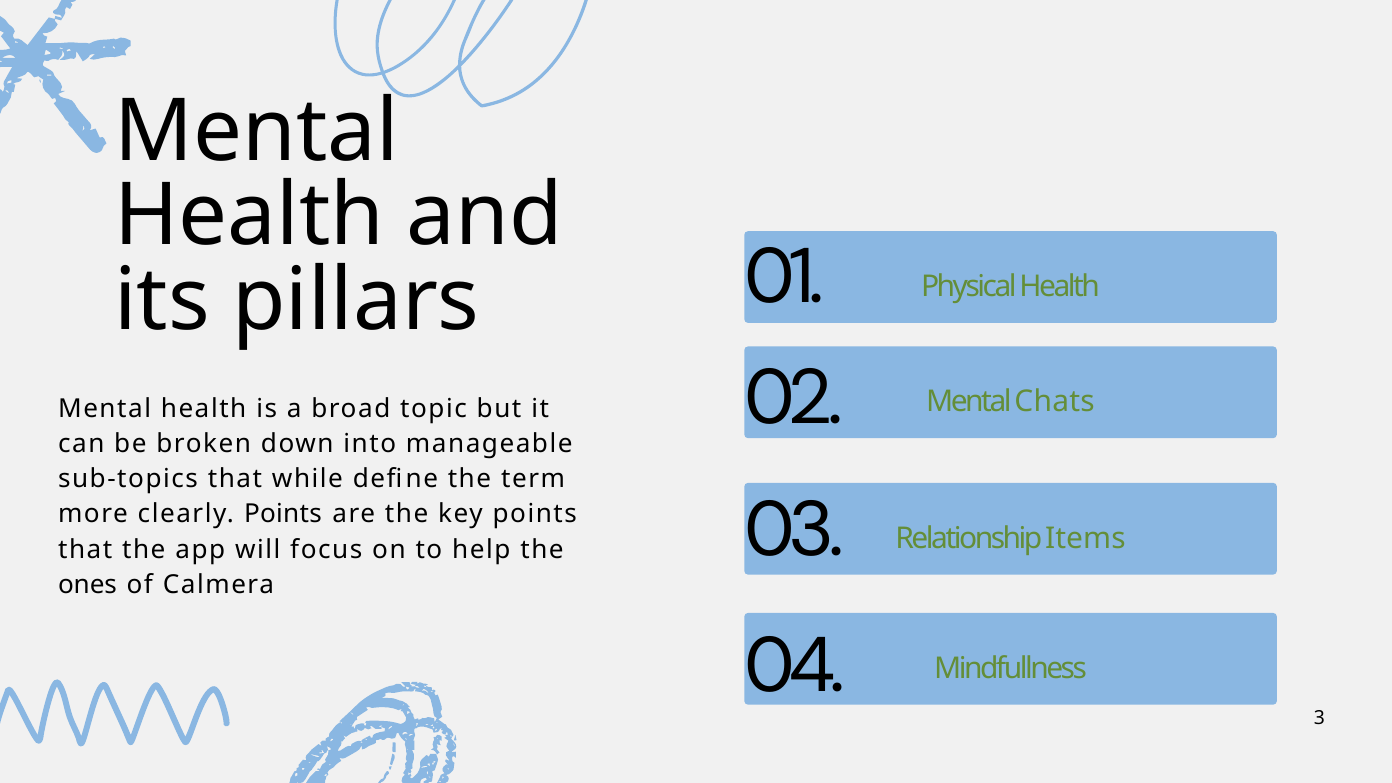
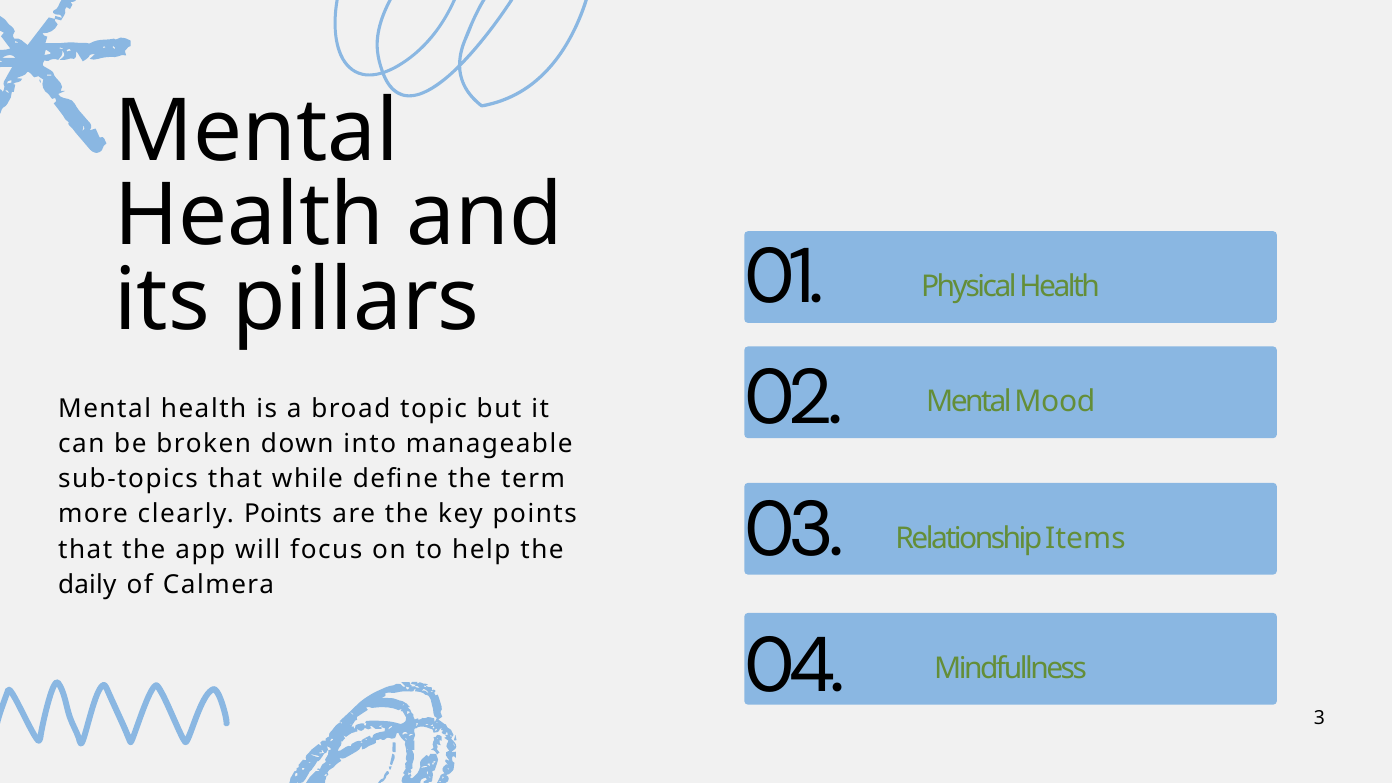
Chats: Chats -> Mood (1055, 402)
ones: ones -> daily (87, 585)
